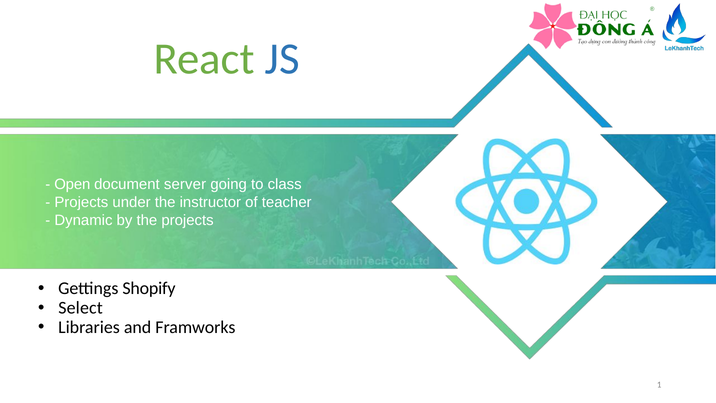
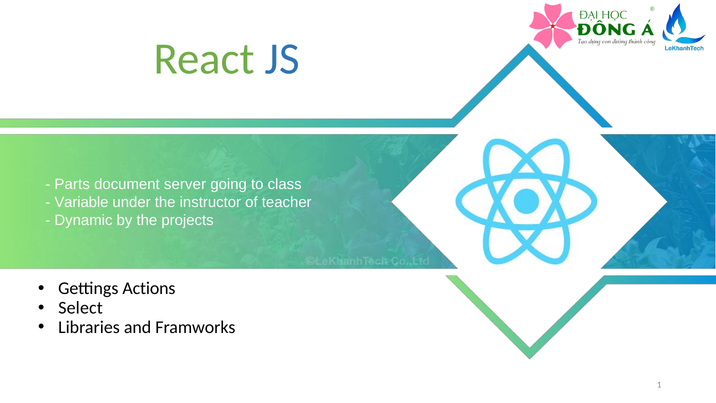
Open: Open -> Parts (72, 184)
Projects: Projects -> Variable (81, 202)
Shopify: Shopify -> Actions (149, 288)
